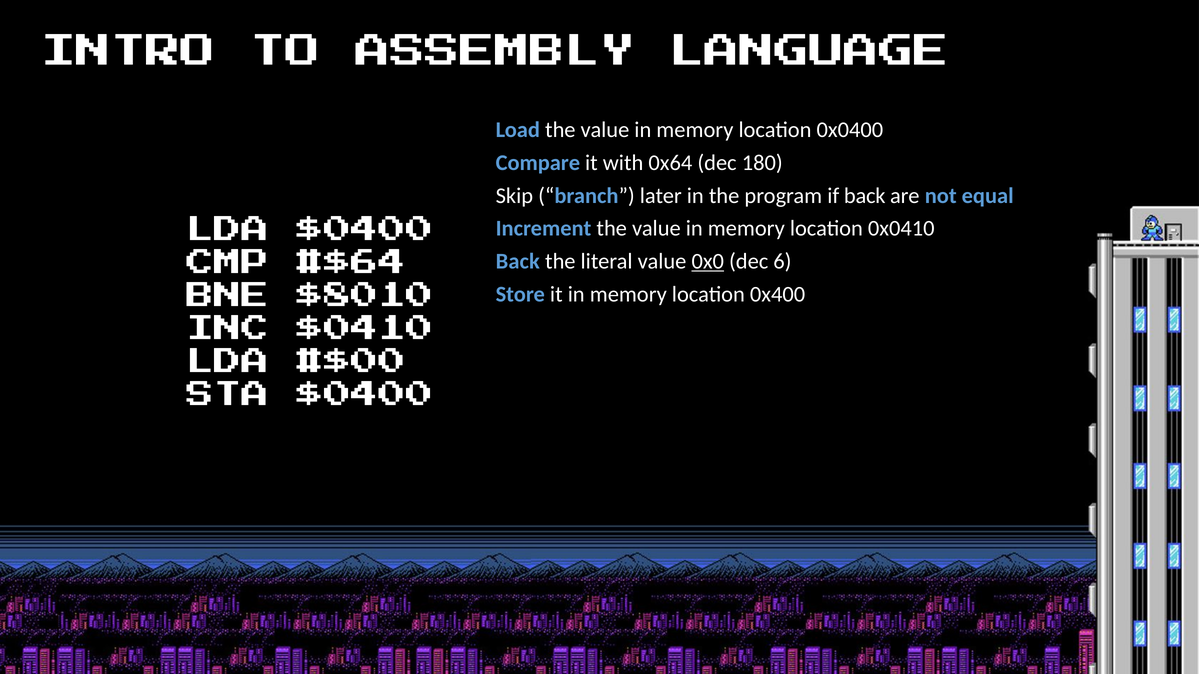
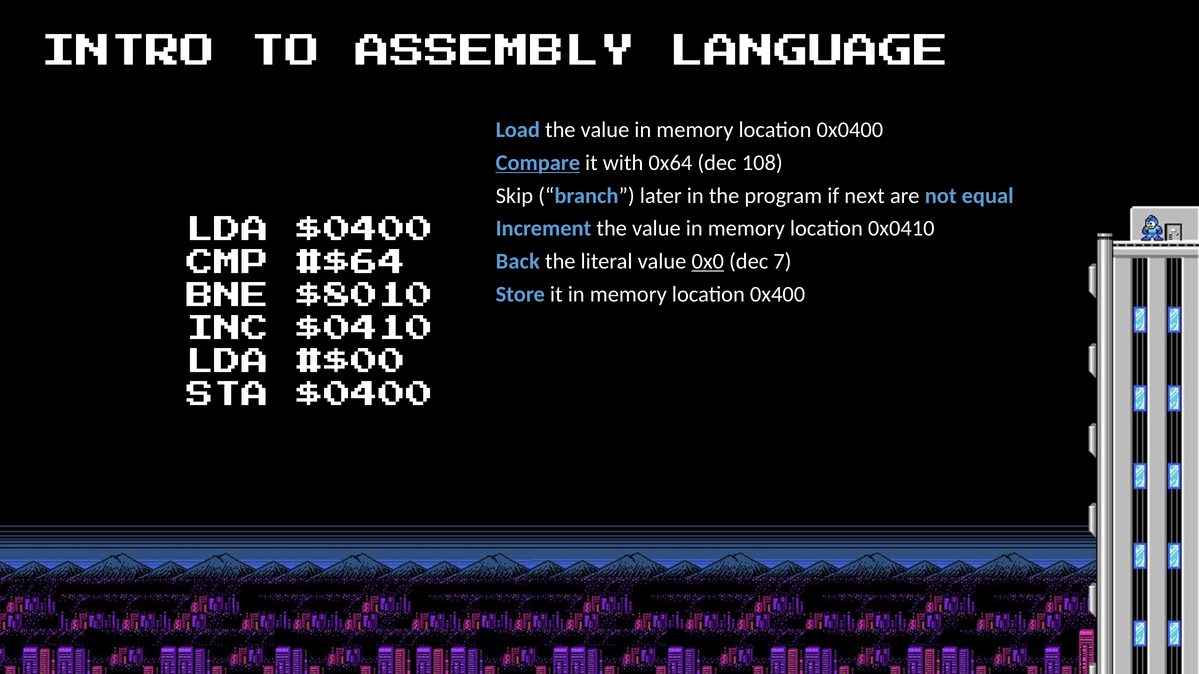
Compare underline: none -> present (538, 163)
180: 180 -> 108 (762, 163)
if back: back -> next (865, 196)
6: 6 -> 7 (782, 262)
